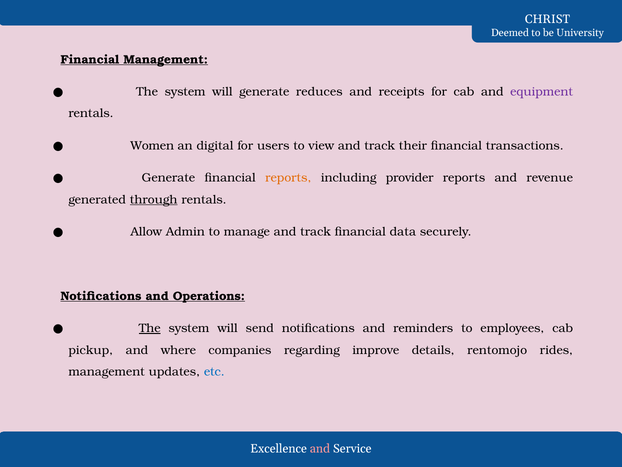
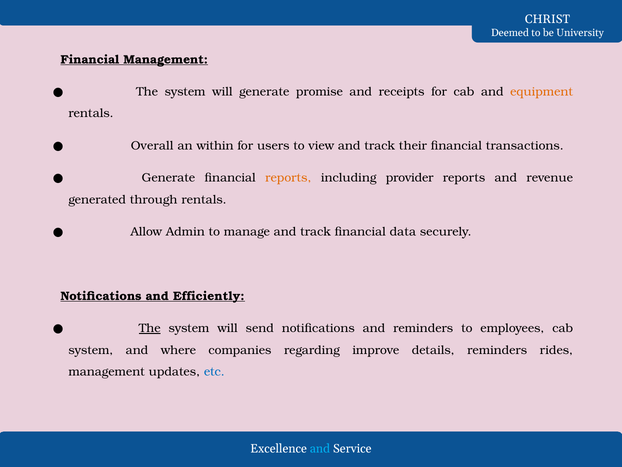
reduces: reduces -> promise (319, 92)
equipment colour: purple -> orange (542, 92)
Women: Women -> Overall (152, 145)
digital: digital -> within (215, 145)
through underline: present -> none (154, 199)
Operations: Operations -> Efficiently (209, 296)
pickup: pickup -> system (91, 350)
details rentomojo: rentomojo -> reminders (497, 350)
and colour: pink -> light blue (320, 448)
